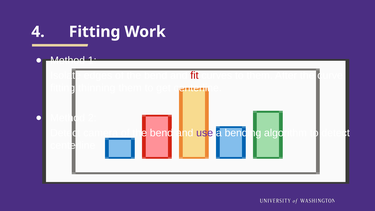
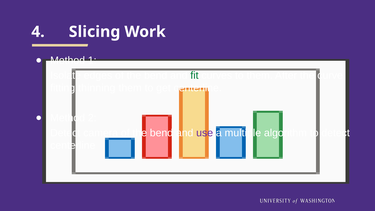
4 Fitting: Fitting -> Slicing (95, 32)
fit colour: red -> green (194, 75)
bending: bending -> multiple (243, 133)
